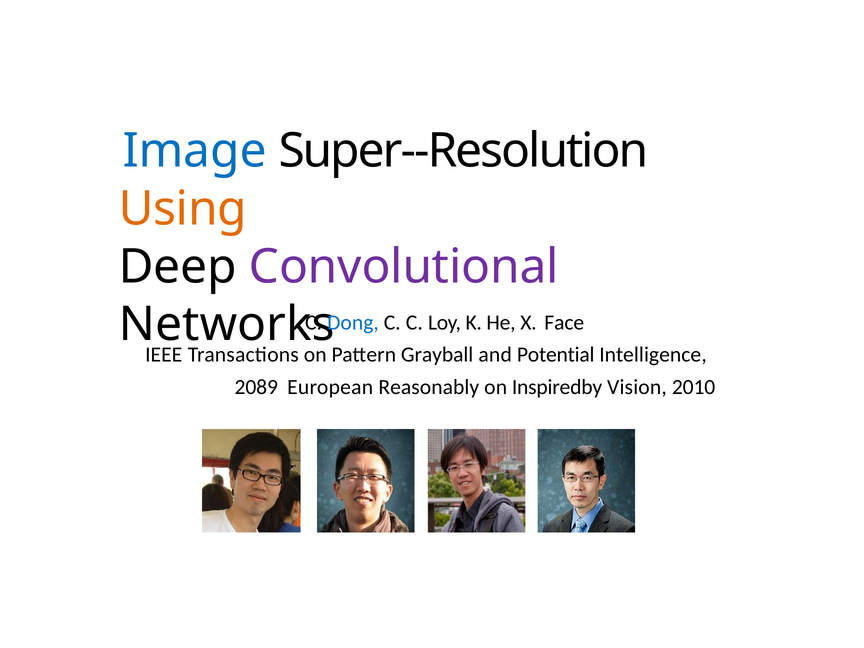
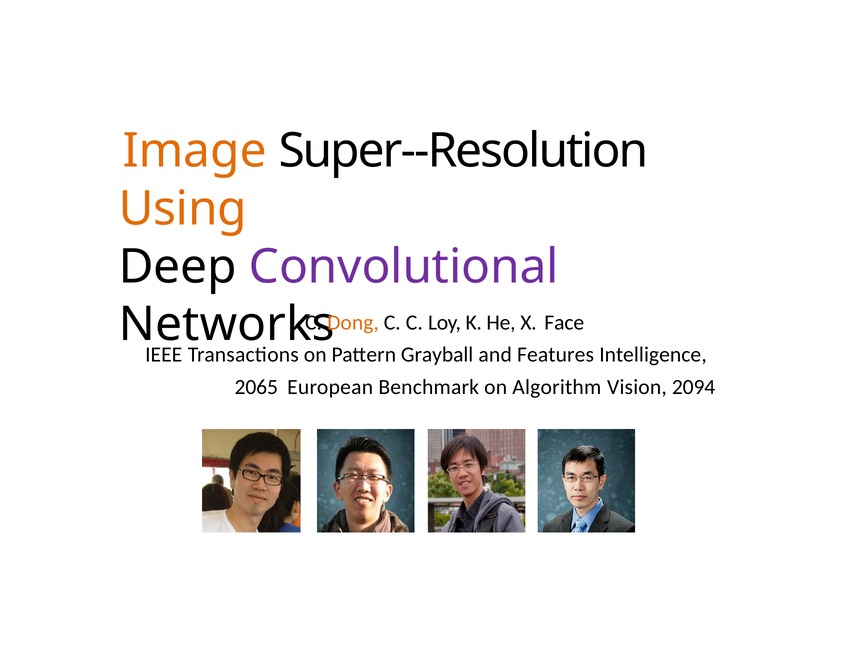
Image colour: blue -> orange (195, 151)
Dong colour: blue -> orange (353, 322)
Potential: Potential -> Features (556, 355)
2089: 2089 -> 2065 (256, 387)
Reasonably: Reasonably -> Benchmark (429, 387)
Inspiredby: Inspiredby -> Algorithm (557, 387)
2010: 2010 -> 2094 (694, 387)
